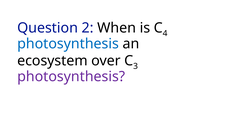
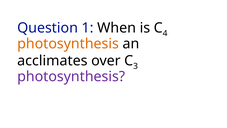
2: 2 -> 1 (88, 28)
photosynthesis colour: blue -> orange (68, 44)
ecosystem: ecosystem -> acclimates (52, 61)
